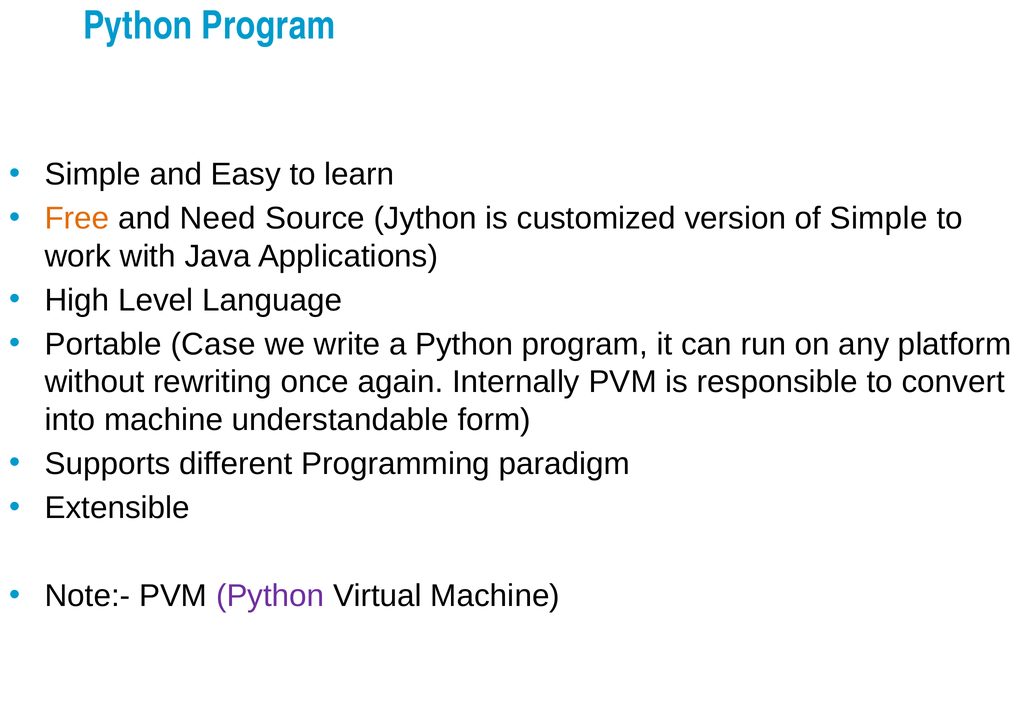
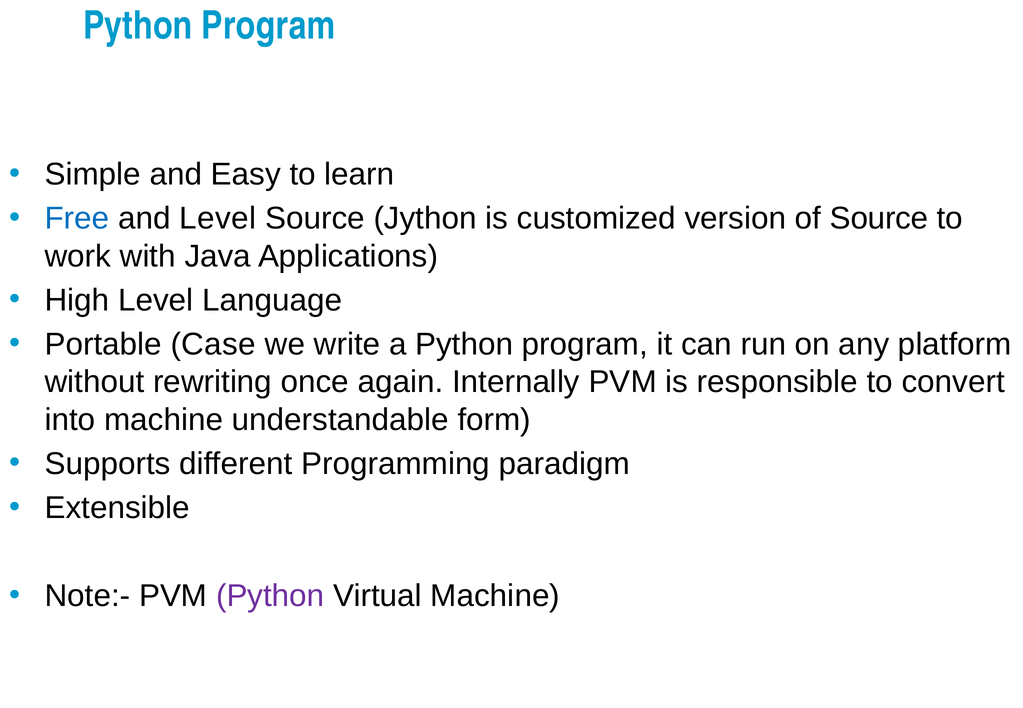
Free colour: orange -> blue (77, 219)
and Need: Need -> Level (218, 219)
of Simple: Simple -> Source (879, 219)
